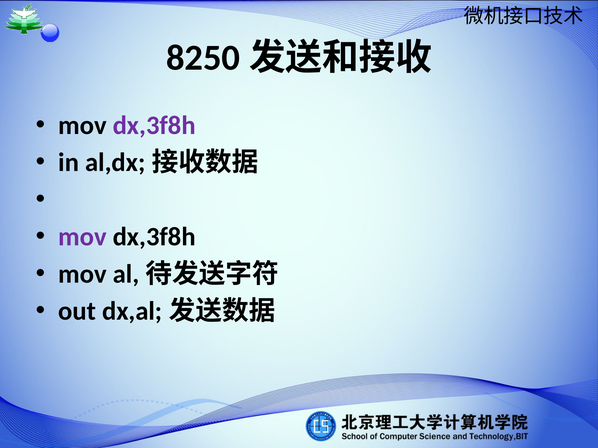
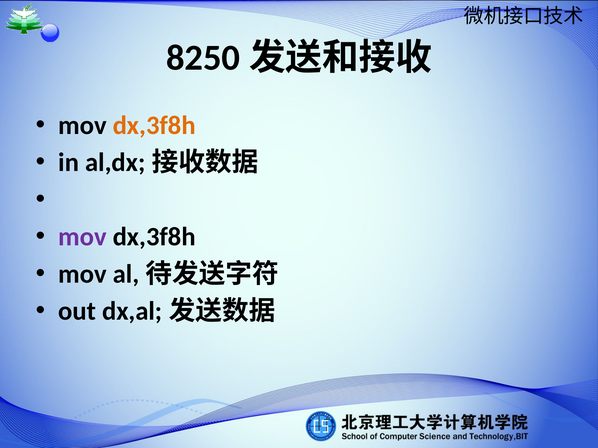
dx,3f8h colour: purple -> orange (154, 125)
